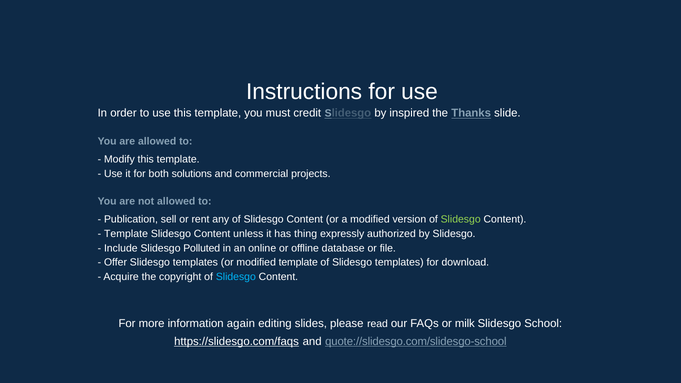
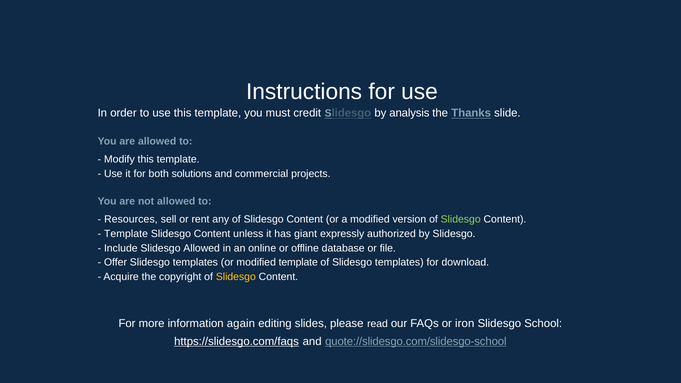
inspired: inspired -> analysis (409, 113)
Publication: Publication -> Resources (131, 220)
thing: thing -> giant (306, 234)
Slidesgo Polluted: Polluted -> Allowed (202, 248)
Slidesgo colour: light blue -> yellow (236, 277)
milk: milk -> iron (465, 324)
